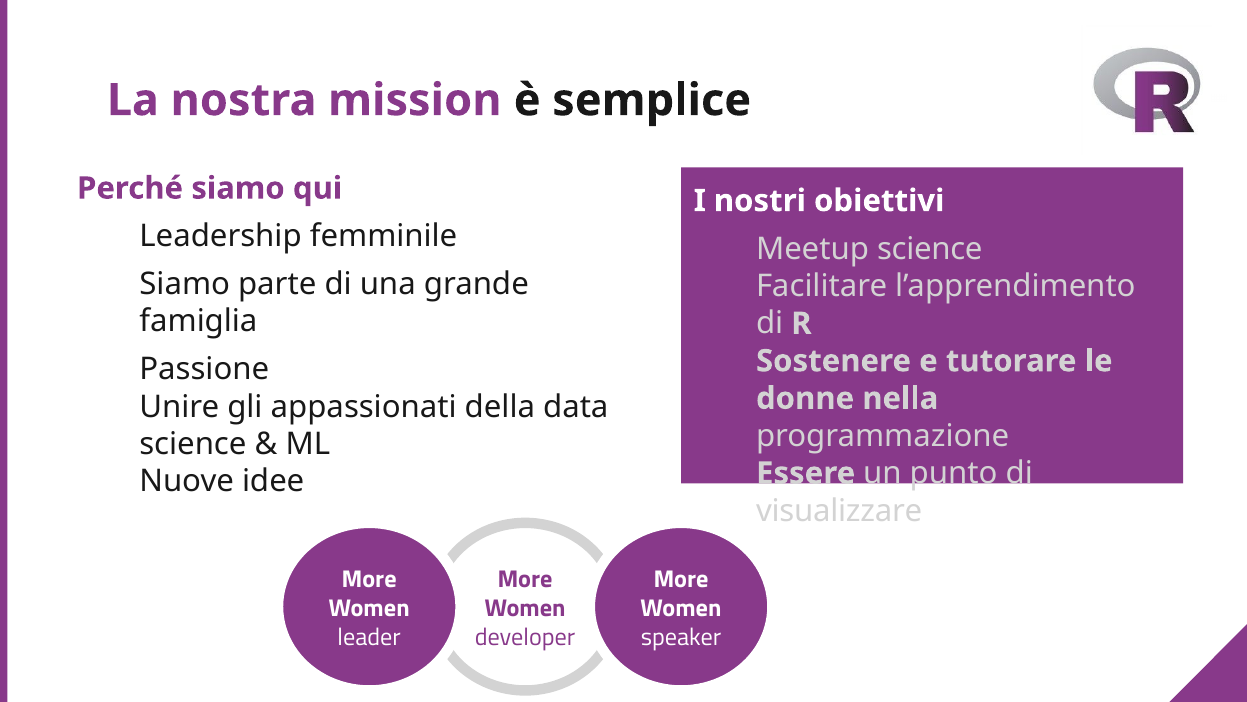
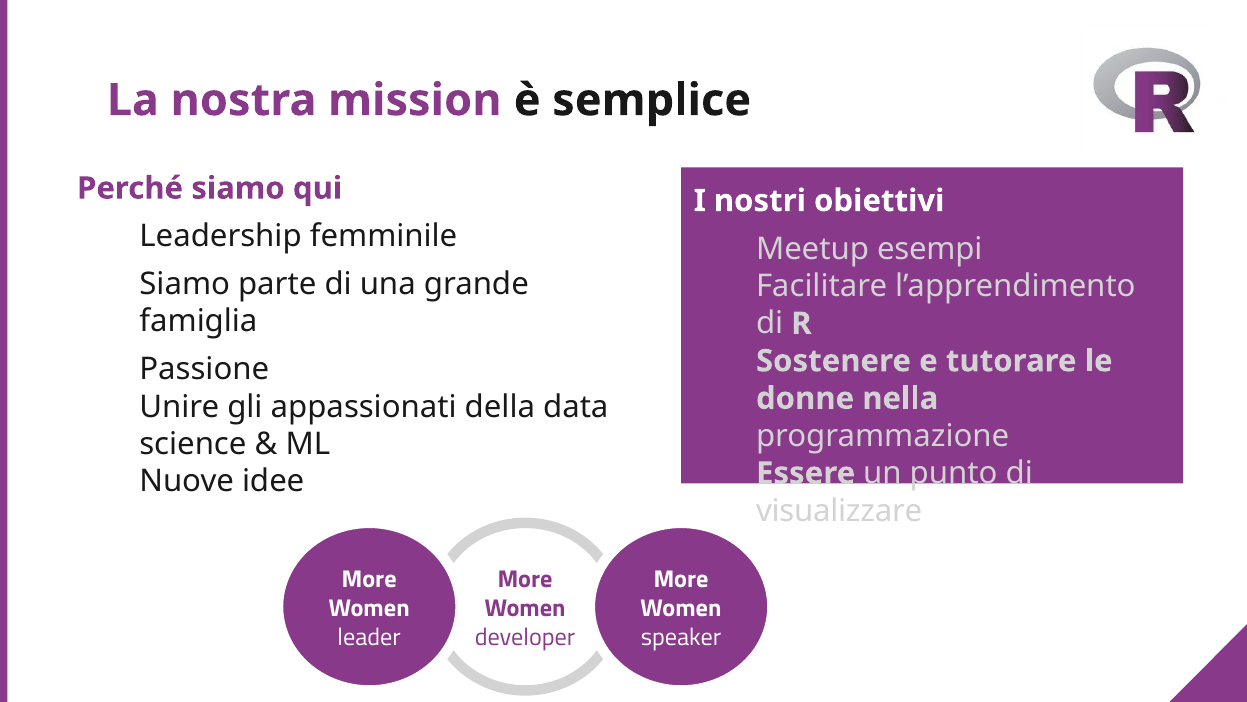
Meetup science: science -> esempi (930, 249)
